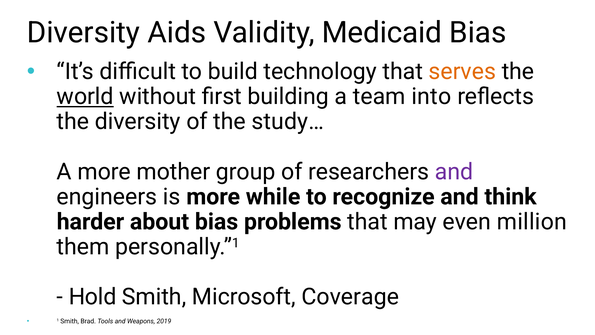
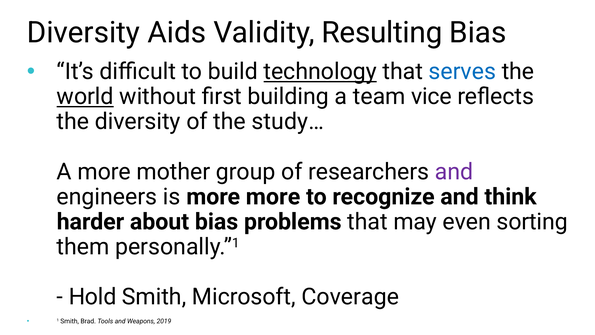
Medicaid: Medicaid -> Resulting (382, 32)
technology underline: none -> present (320, 72)
serves colour: orange -> blue (462, 72)
into: into -> vice (432, 97)
more while: while -> more (273, 197)
million: million -> sorting (532, 222)
